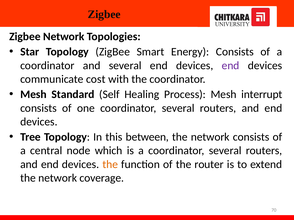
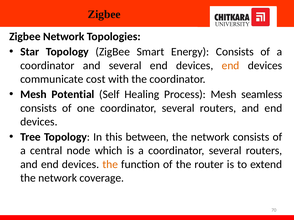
end colour: purple -> orange (231, 66)
Standard: Standard -> Potential (73, 95)
interrupt: interrupt -> seamless (262, 95)
